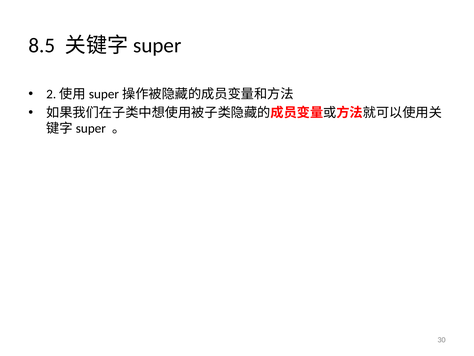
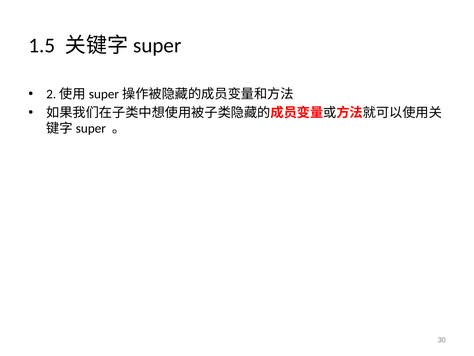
8.5: 8.5 -> 1.5 (42, 45)
